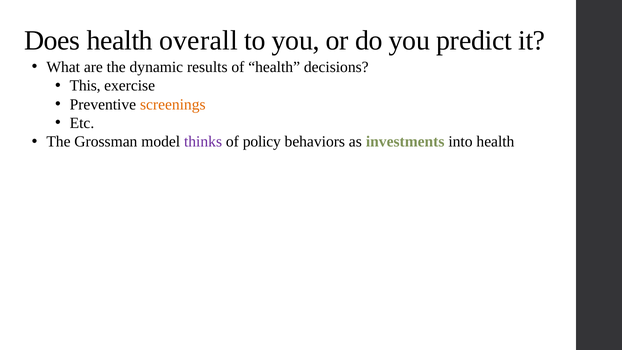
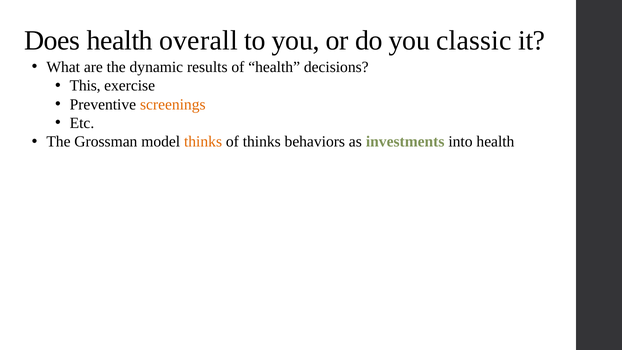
predict: predict -> classic (474, 41)
thinks colour: purple -> orange (203, 142)
of policy: policy -> thinks (262, 142)
